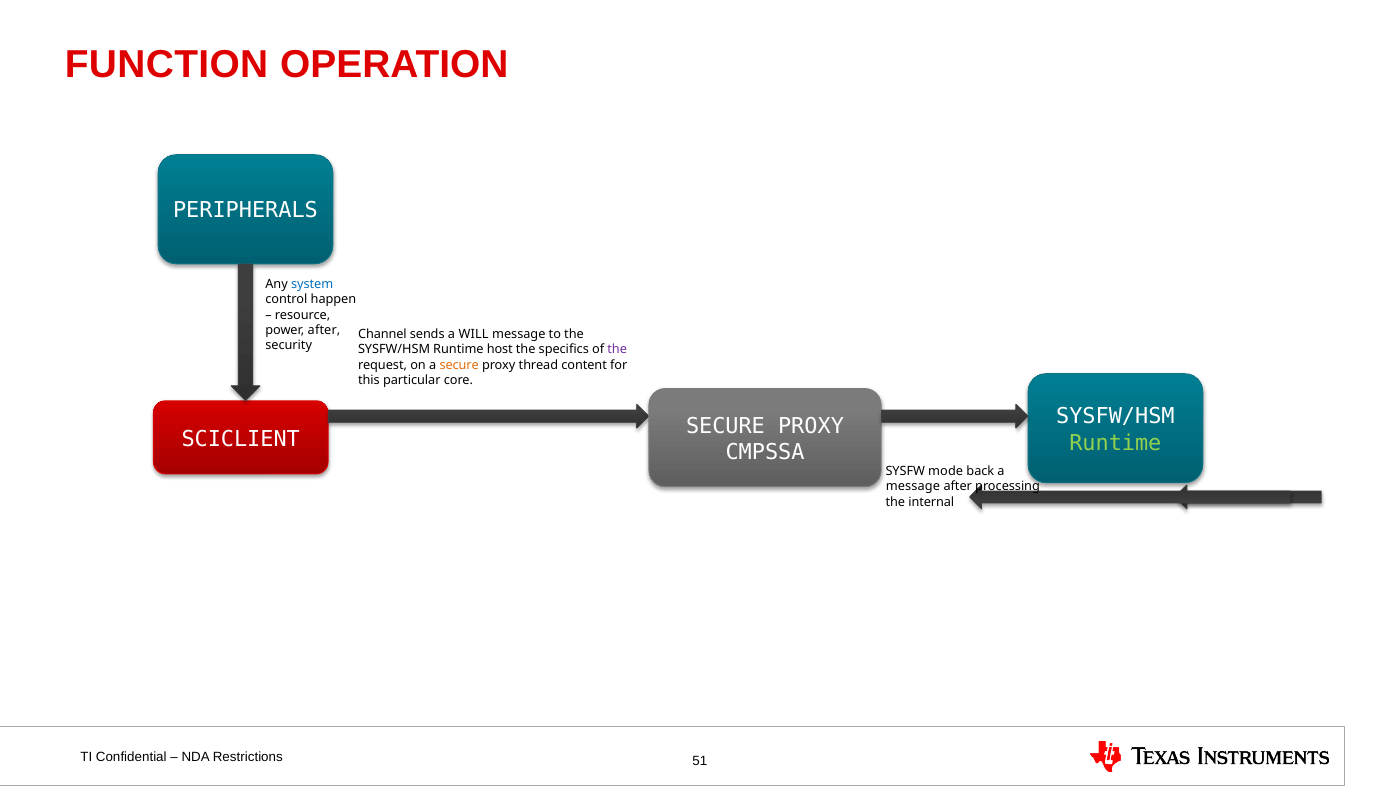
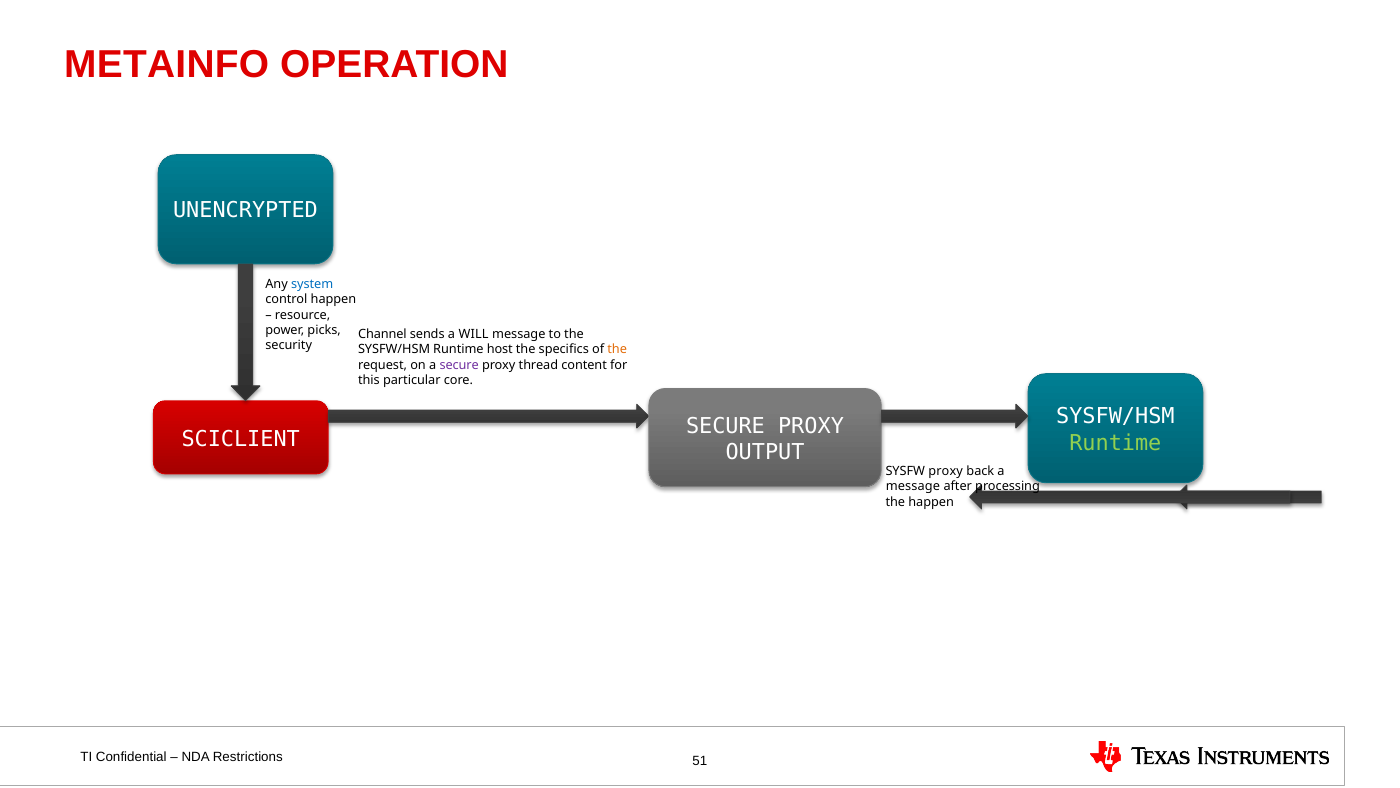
FUNCTION: FUNCTION -> METAINFO (167, 65)
PERIPHERALS: PERIPHERALS -> UNENCRYPTED (245, 211)
power after: after -> picks (324, 330)
the colour: purple -> orange (617, 349)
secure colour: orange -> purple (459, 365)
CMPSSA: CMPSSA -> OUTPUT (765, 452)
SYSFW mode: mode -> proxy (946, 471)
the internal: internal -> happen (931, 502)
